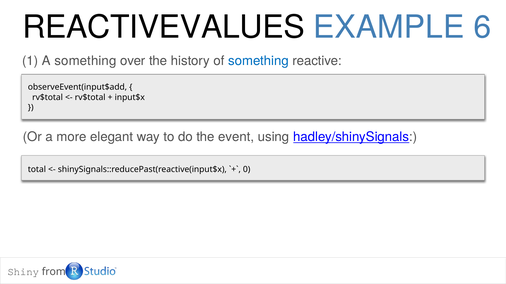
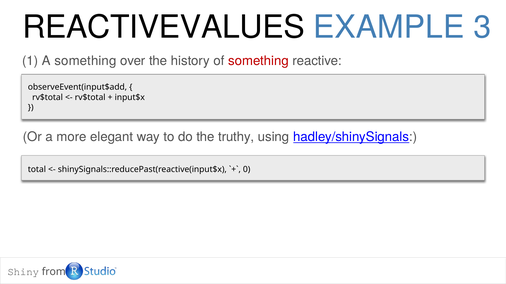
6: 6 -> 3 (482, 27)
something colour: blue -> red (259, 61)
event: event -> truthy (236, 137)
